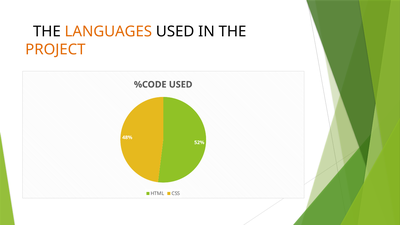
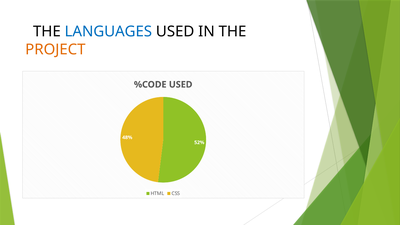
LANGUAGES colour: orange -> blue (108, 32)
